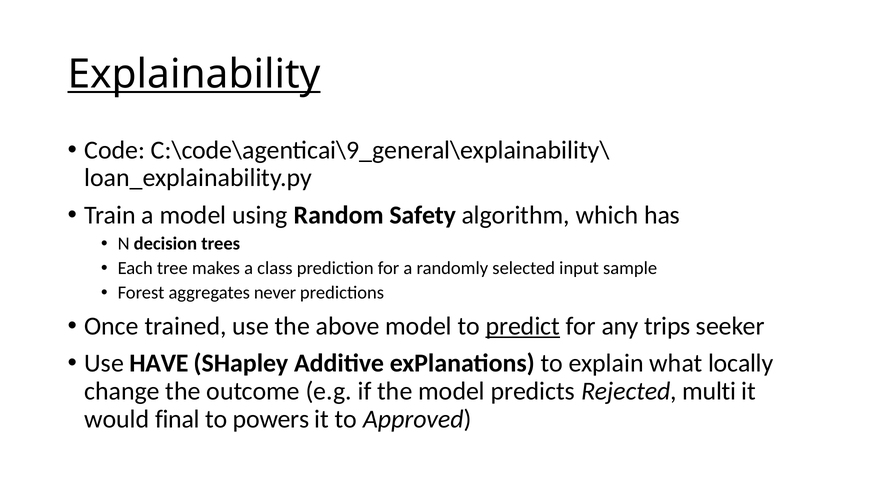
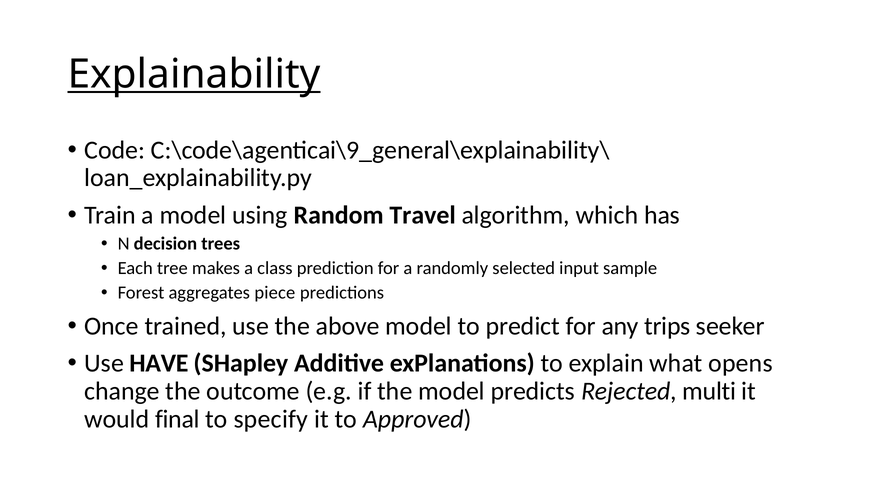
Safety: Safety -> Travel (423, 215)
never: never -> piece (275, 293)
predict underline: present -> none (523, 326)
locally: locally -> opens (741, 364)
powers: powers -> specify (271, 420)
